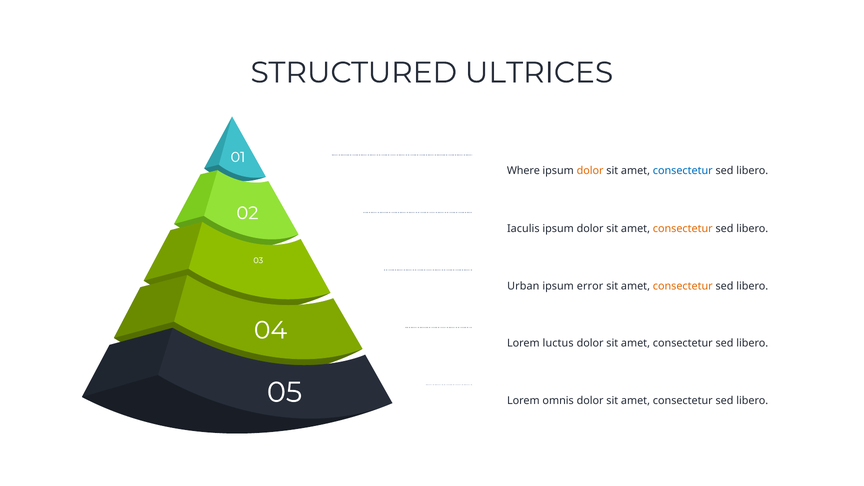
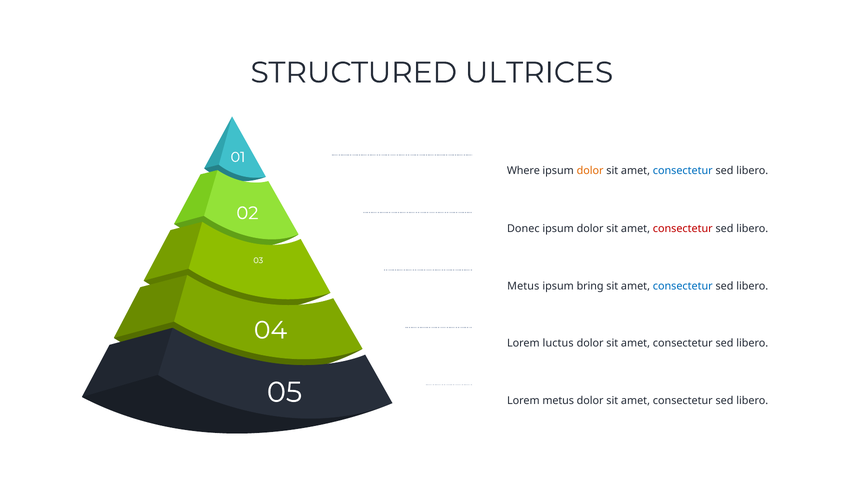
Iaculis: Iaculis -> Donec (523, 228)
consectetur colour: orange -> red (683, 228)
Urban: Urban -> Metus (523, 286)
error: error -> bring (590, 286)
consectetur colour: orange -> blue (683, 286)
Lorem omnis: omnis -> metus (558, 401)
